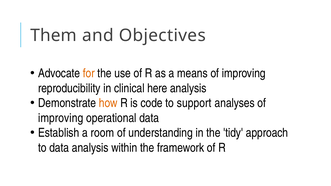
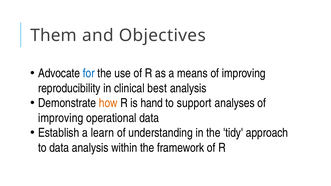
for colour: orange -> blue (89, 73)
here: here -> best (157, 88)
code: code -> hand (152, 103)
room: room -> learn (102, 133)
